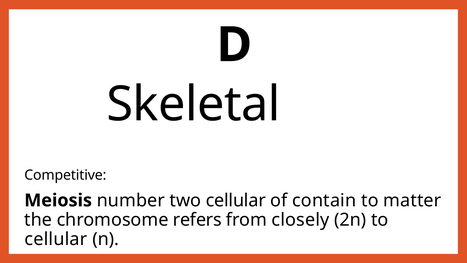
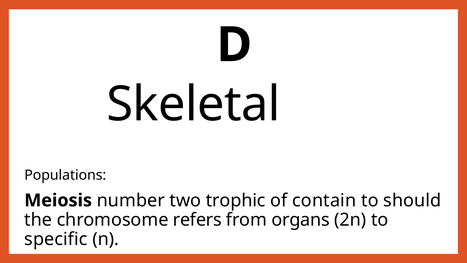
Competitive: Competitive -> Populations (65, 175)
two cellular: cellular -> trophic (236, 200)
matter: matter -> should (412, 200)
closely: closely -> organs (301, 220)
cellular: cellular -> specific (56, 239)
